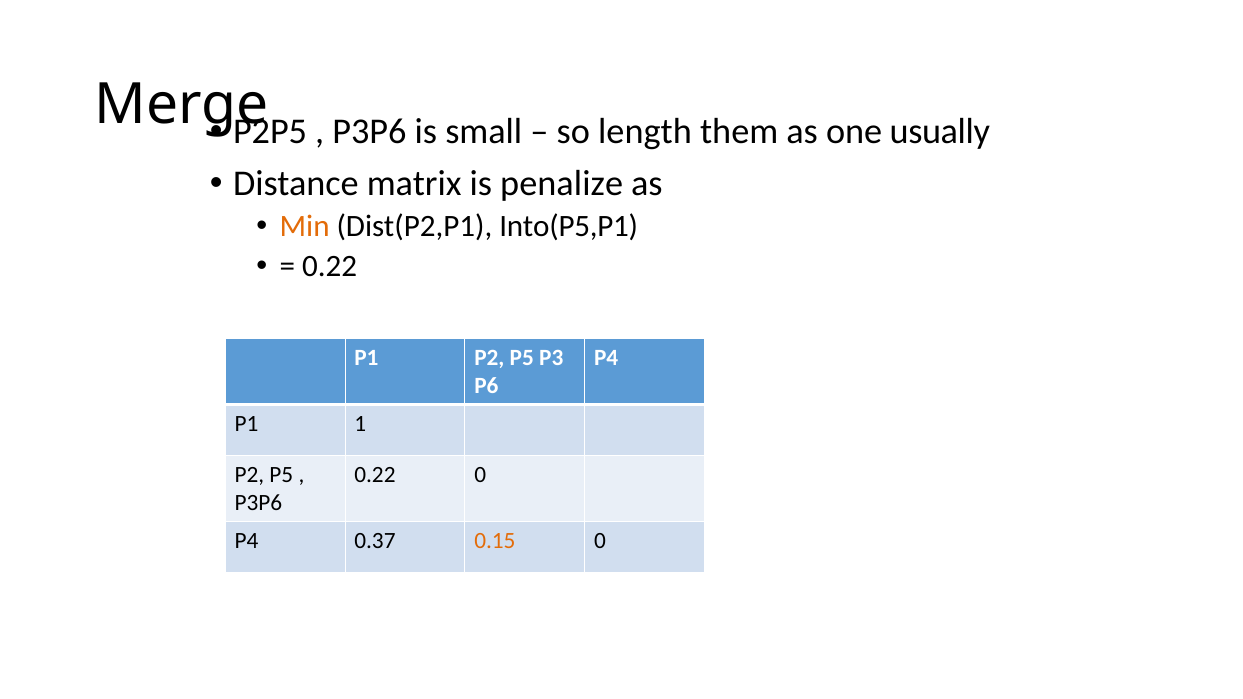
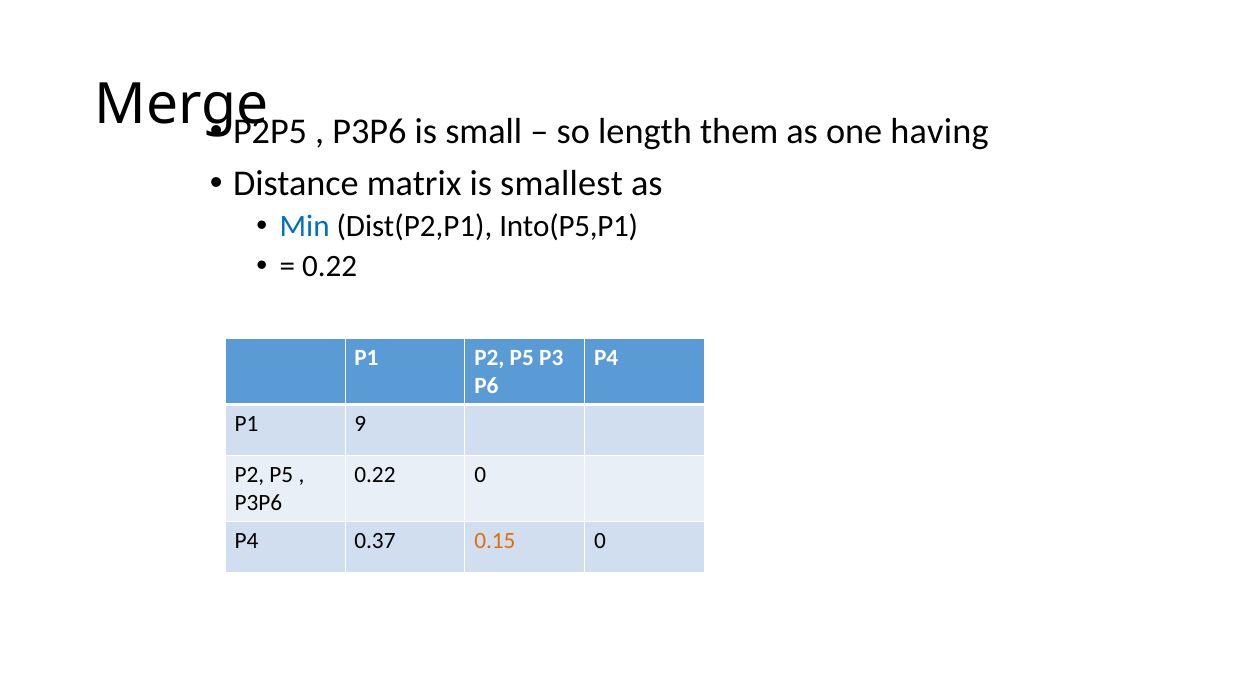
usually: usually -> having (939, 132)
penalize: penalize -> smallest (562, 184)
Min colour: orange -> blue (305, 227)
1: 1 -> 9 (360, 424)
